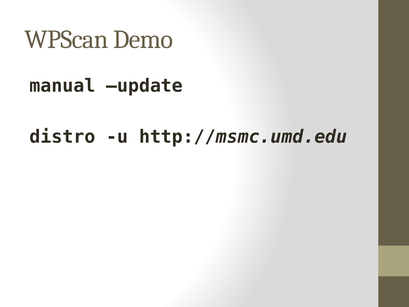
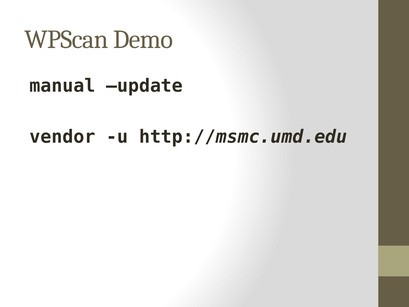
distro: distro -> vendor (62, 137)
